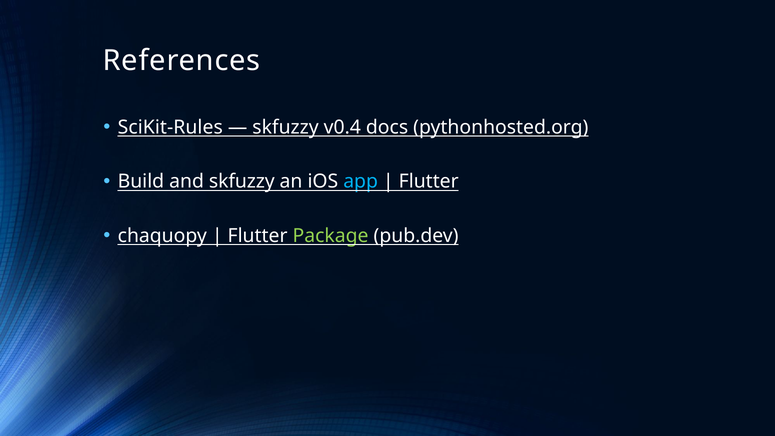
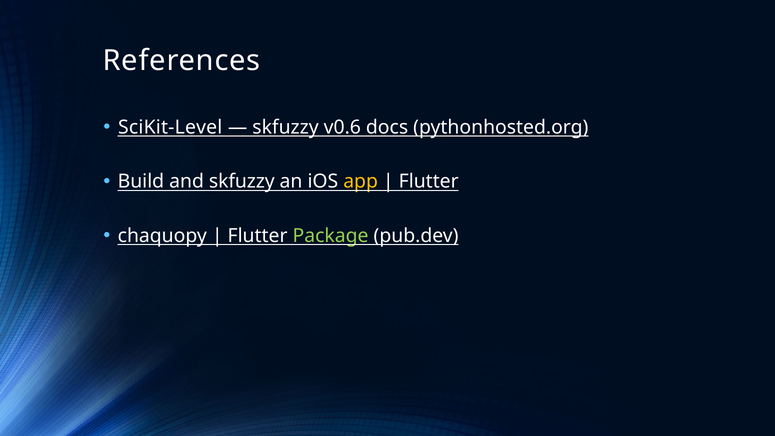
SciKit-Rules: SciKit-Rules -> SciKit-Level (170, 127)
v0.4: v0.4 -> v0.6 (342, 127)
app colour: light blue -> yellow (361, 182)
